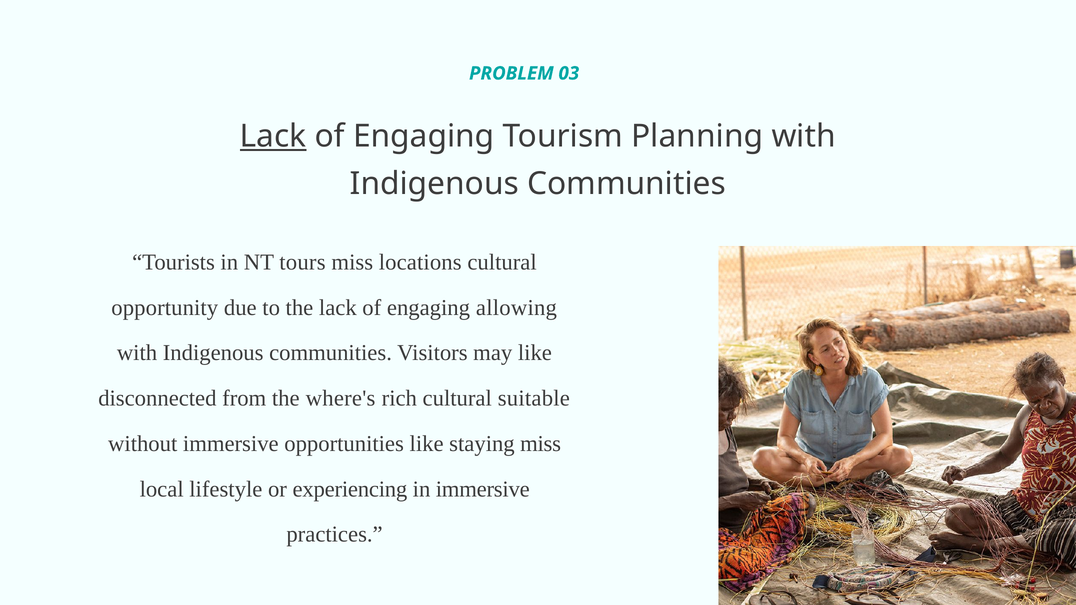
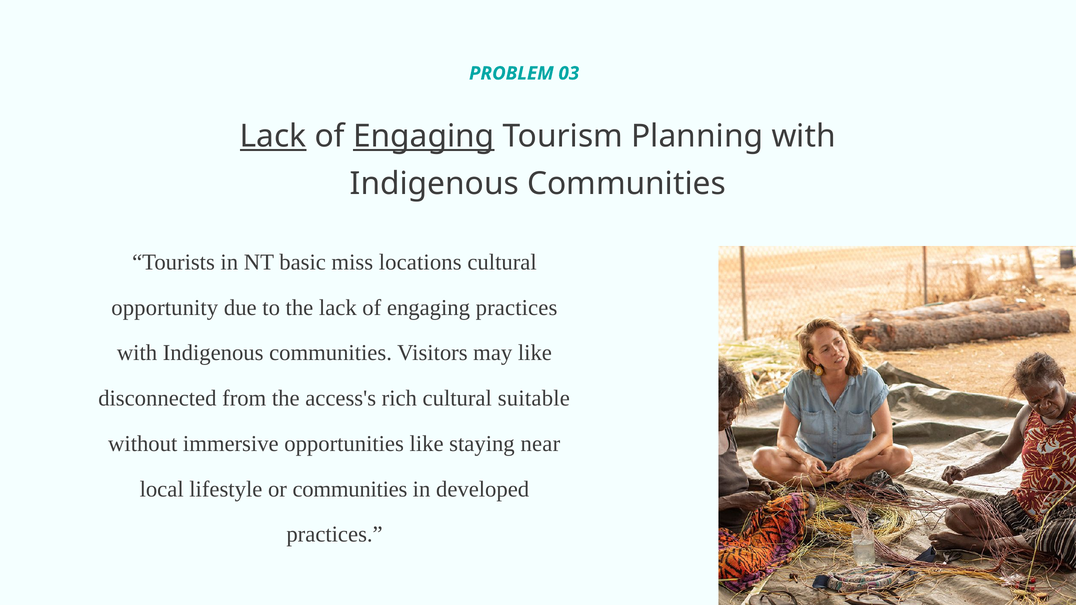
Engaging underline: none -> present (424, 136)
tours: tours -> basic (303, 262)
engaging allowing: allowing -> practices (517, 308)
where's: where's -> access's (341, 398)
staying miss: miss -> near (540, 444)
or experiencing: experiencing -> communities (350, 489)
in immersive: immersive -> developed (483, 489)
